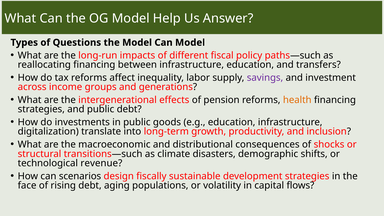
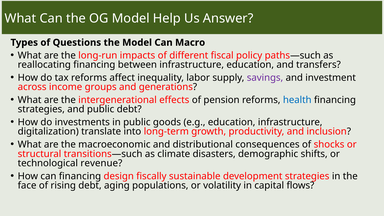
Can Model: Model -> Macro (190, 43)
health colour: orange -> blue (297, 100)
can scenarios: scenarios -> financing (80, 176)
